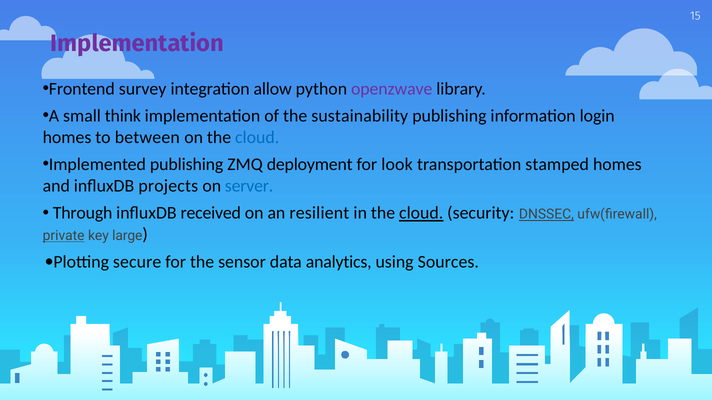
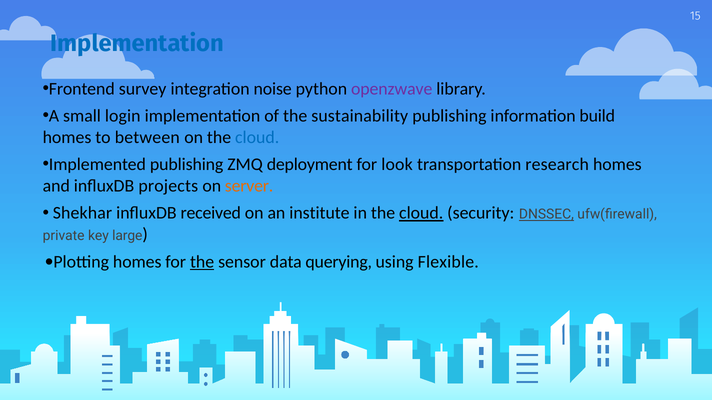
Implementation colour: purple -> blue (137, 44)
allow: allow -> noise (273, 89)
think: think -> login (123, 116)
login: login -> build (597, 116)
stamped: stamped -> research (557, 165)
server colour: blue -> orange (249, 186)
Through: Through -> Shekhar (82, 213)
resilient: resilient -> institute (319, 213)
private underline: present -> none (64, 236)
Plotting secure: secure -> homes (137, 262)
the underline: none -> present (202, 262)
analytics: analytics -> querying (339, 262)
Sources: Sources -> Flexible (448, 262)
